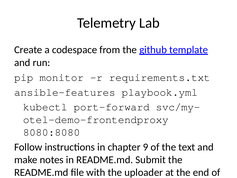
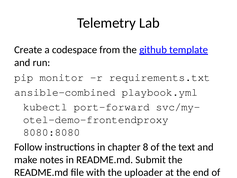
ansible-features: ansible-features -> ansible-combined (65, 92)
9: 9 -> 8 (146, 147)
